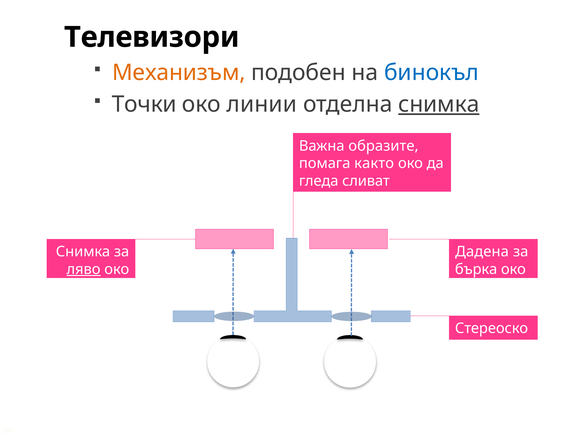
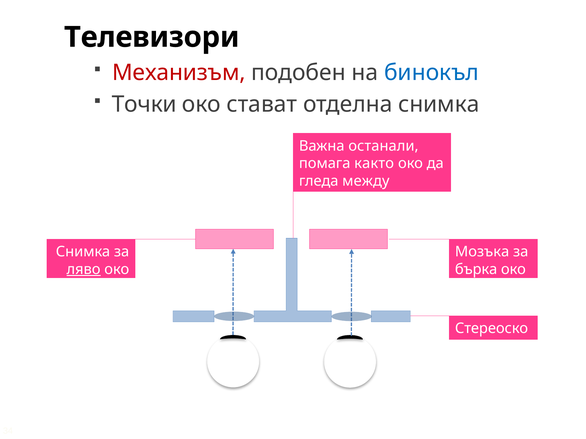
Механизъм colour: orange -> red (179, 73)
линии: линии -> стават (262, 105)
снимка underline: present -> none (439, 105)
образите: образите -> останали (383, 146)
сливат: сливат -> между (366, 181)
Дадена: Дадена -> Мозъка (482, 252)
